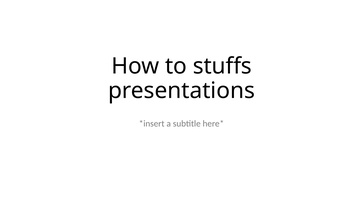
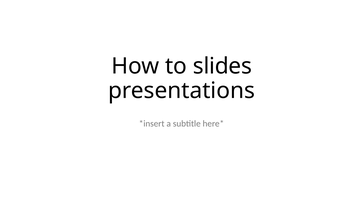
stuffs: stuffs -> slides (222, 66)
